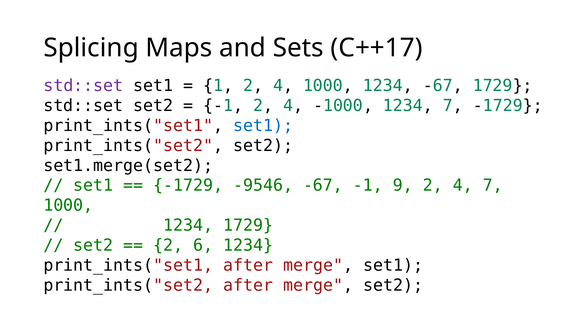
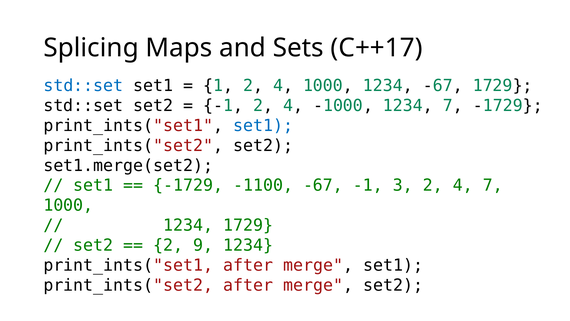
std::set colour: purple -> blue (83, 85)
-9546: -9546 -> -1100 (263, 185)
9: 9 -> 3 (403, 185)
6: 6 -> 9 (203, 245)
